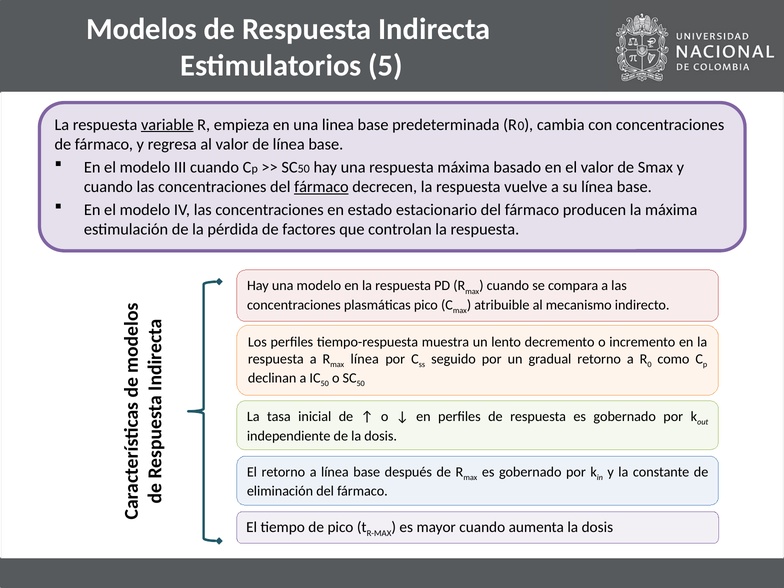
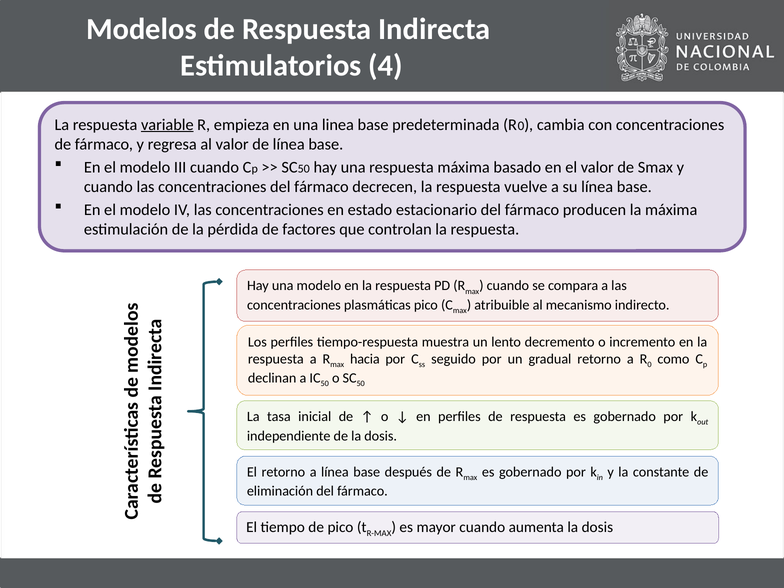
5: 5 -> 4 (386, 65)
fármaco underline: present -> none (321, 187)
línea: línea -> hacia (365, 359)
